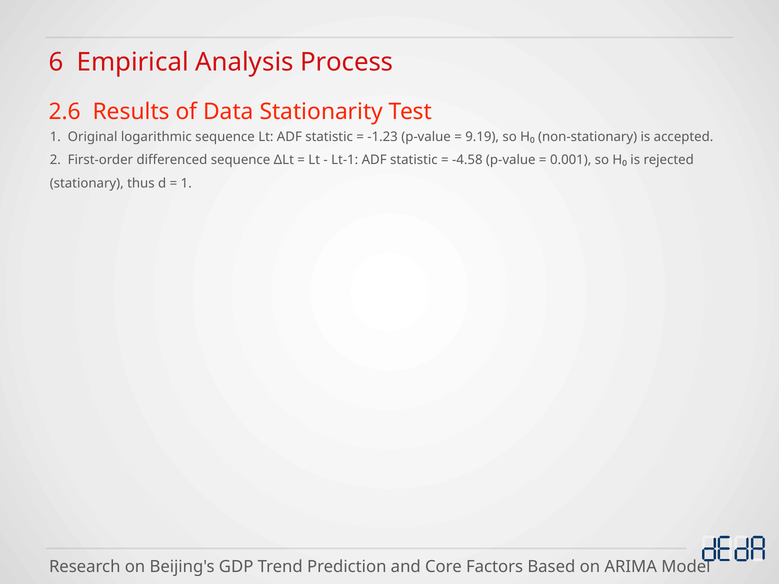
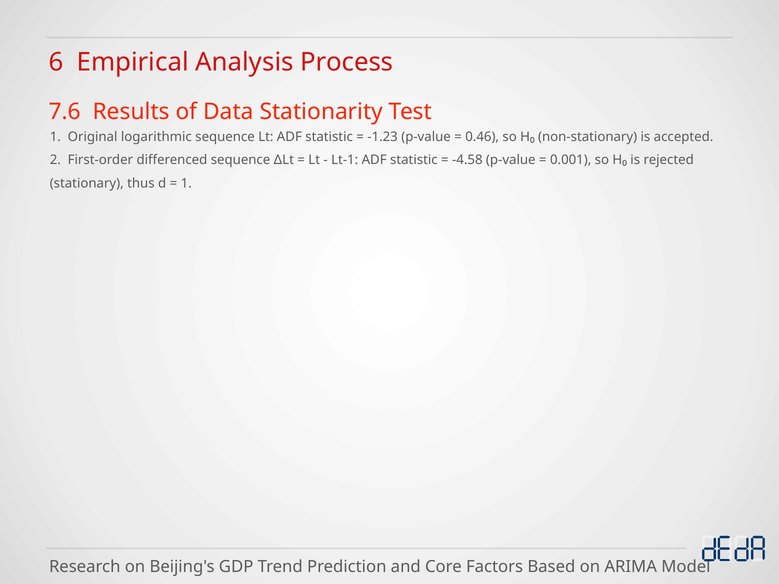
2.6: 2.6 -> 7.6 (65, 112)
9.19: 9.19 -> 0.46 (482, 137)
